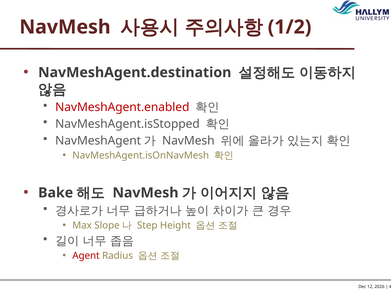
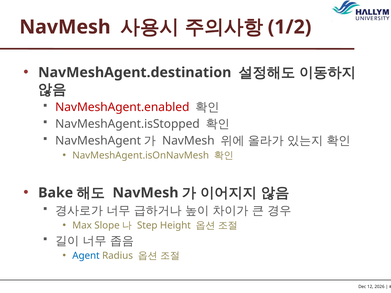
Agent colour: red -> blue (86, 256)
